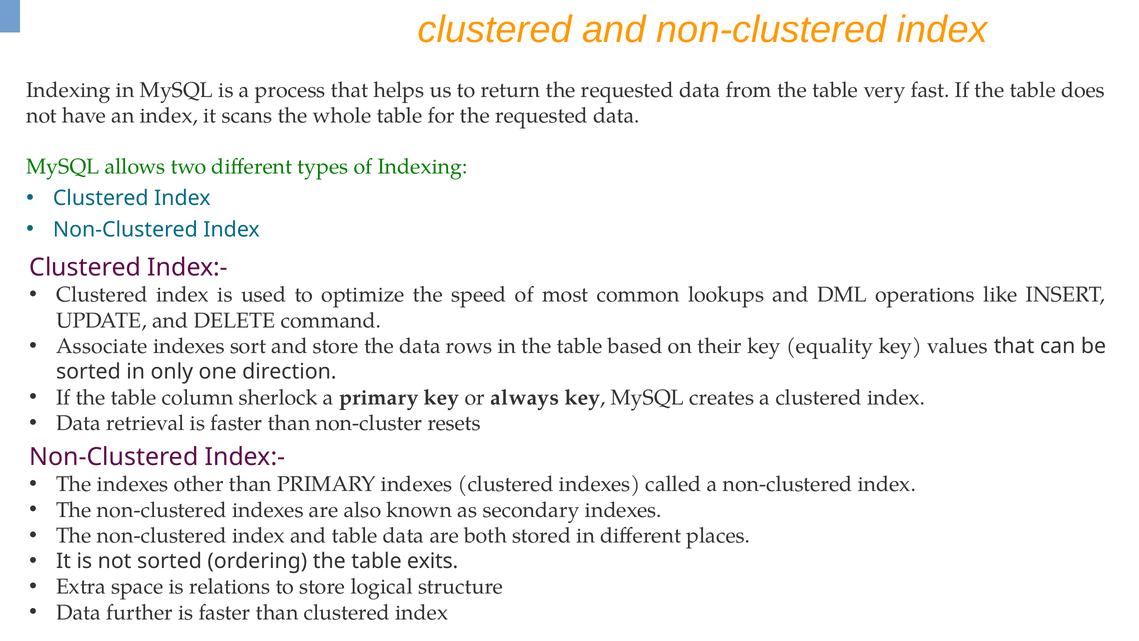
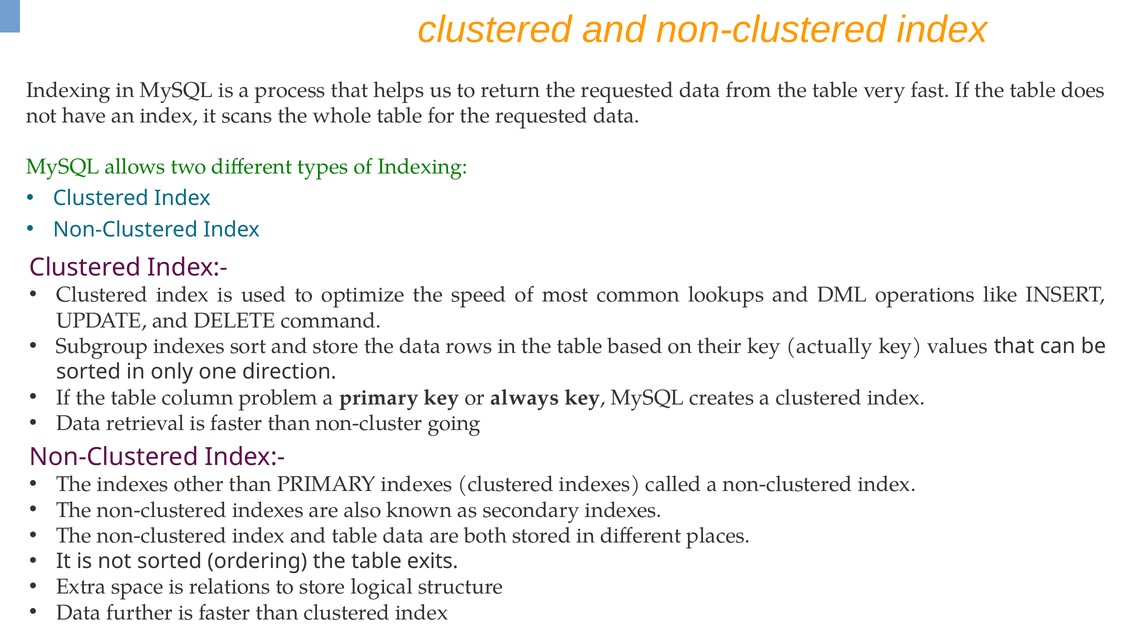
Associate: Associate -> Subgroup (102, 346)
equality: equality -> actually (830, 346)
sherlock: sherlock -> problem (278, 397)
resets: resets -> going (454, 423)
